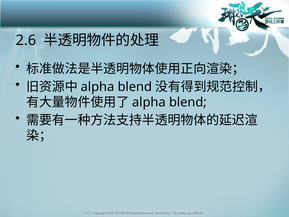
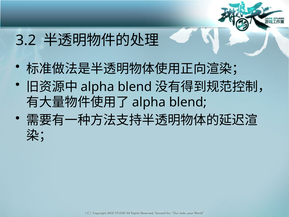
2.6: 2.6 -> 3.2 (26, 40)
